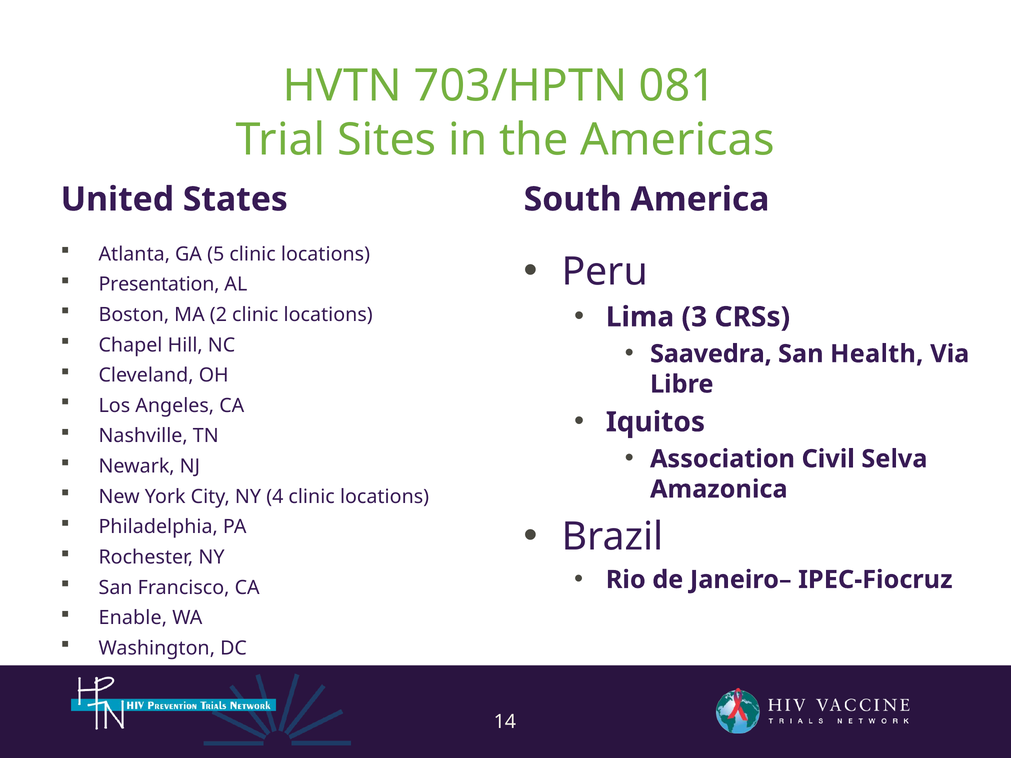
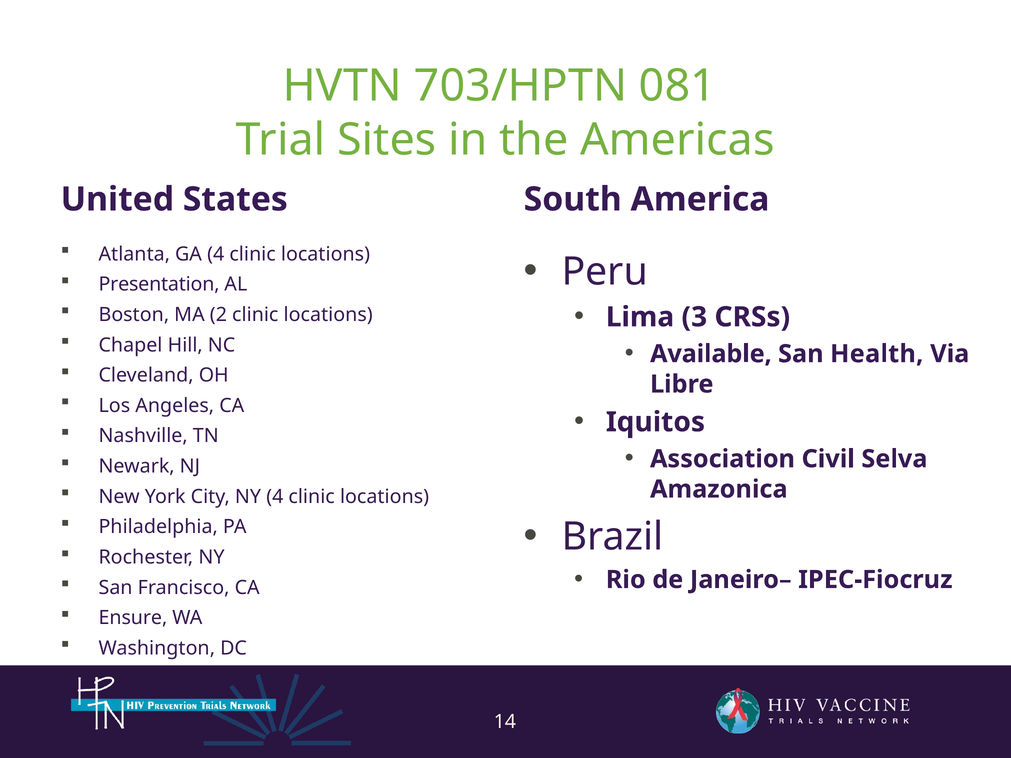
GA 5: 5 -> 4 (216, 254)
Saavedra: Saavedra -> Available (711, 354)
Enable: Enable -> Ensure (133, 618)
